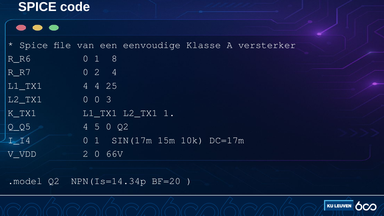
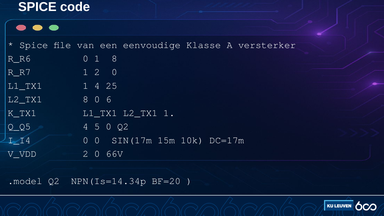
R_R7 0: 0 -> 1 (86, 72)
4: 4 -> 0 (114, 72)
L1_TX1 4: 4 -> 1 (86, 86)
L2_TX1 0: 0 -> 8 (86, 99)
3: 3 -> 6 (109, 99)
I_I4 0 1: 1 -> 0 (97, 140)
